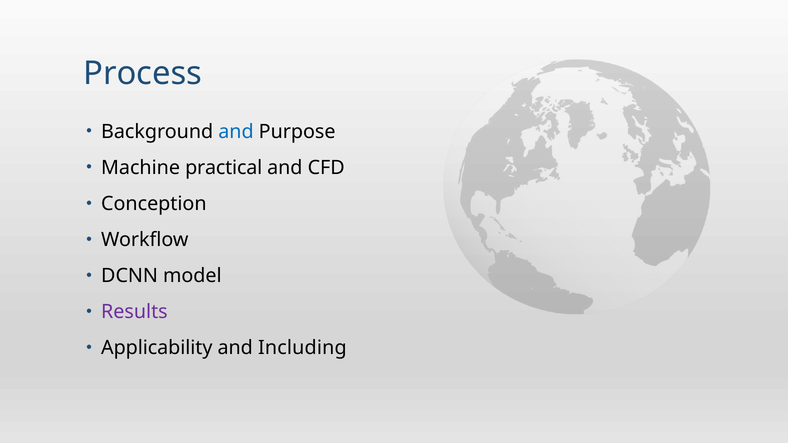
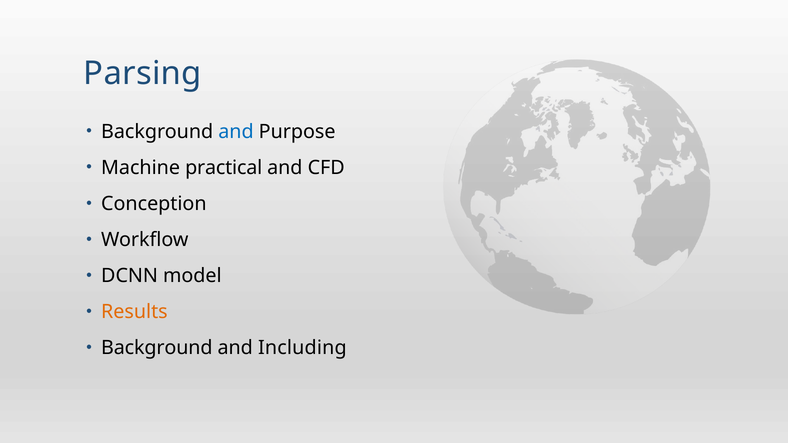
Process: Process -> Parsing (142, 74)
Results colour: purple -> orange (134, 312)
Applicability: Applicability -> Background (157, 348)
